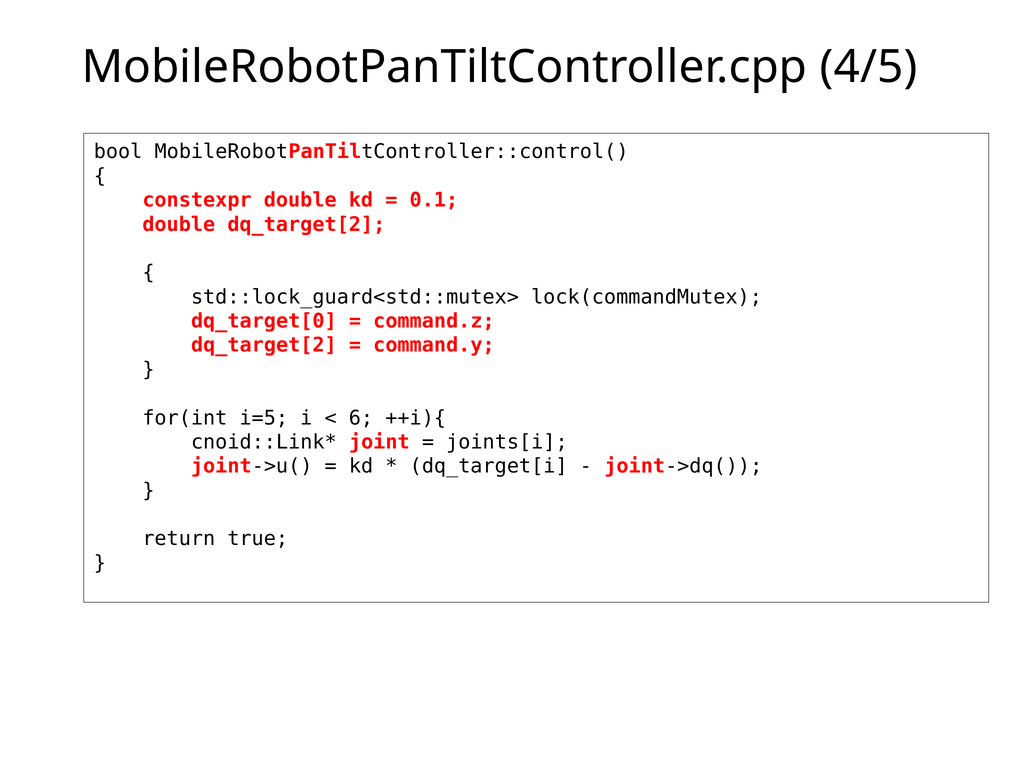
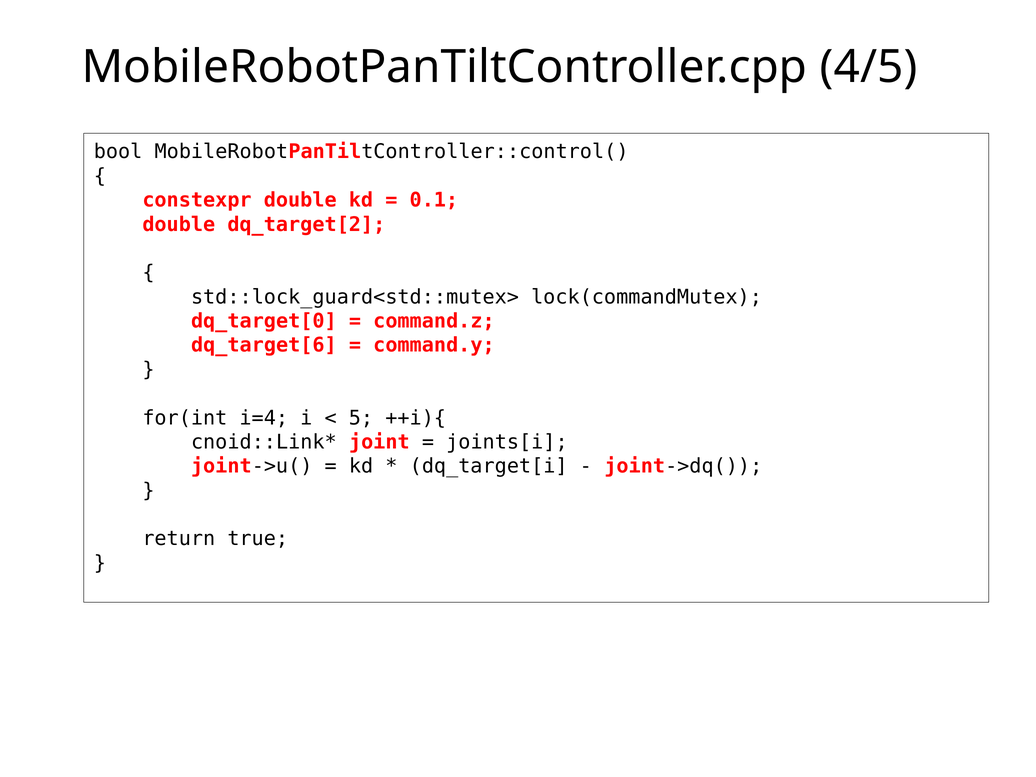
dq_target[2: dq_target[2 -> dq_target[6 (264, 345)
i=5: i=5 -> i=4 (264, 418)
6: 6 -> 5 (361, 418)
